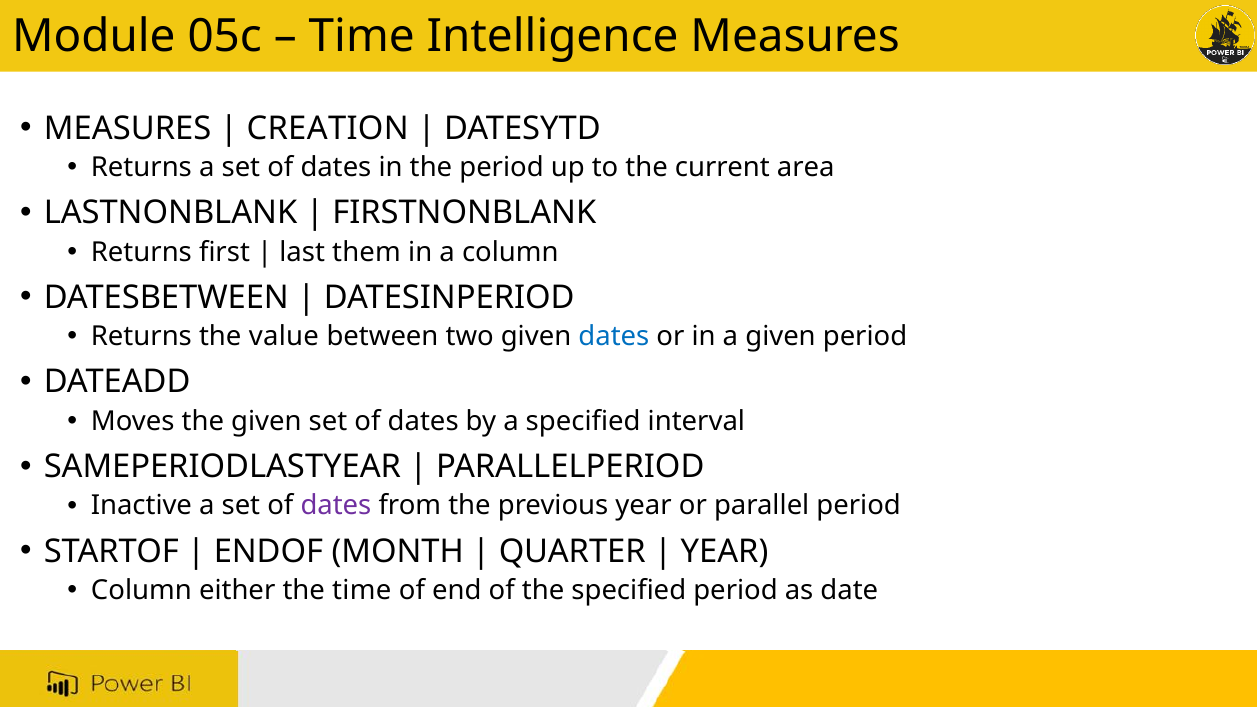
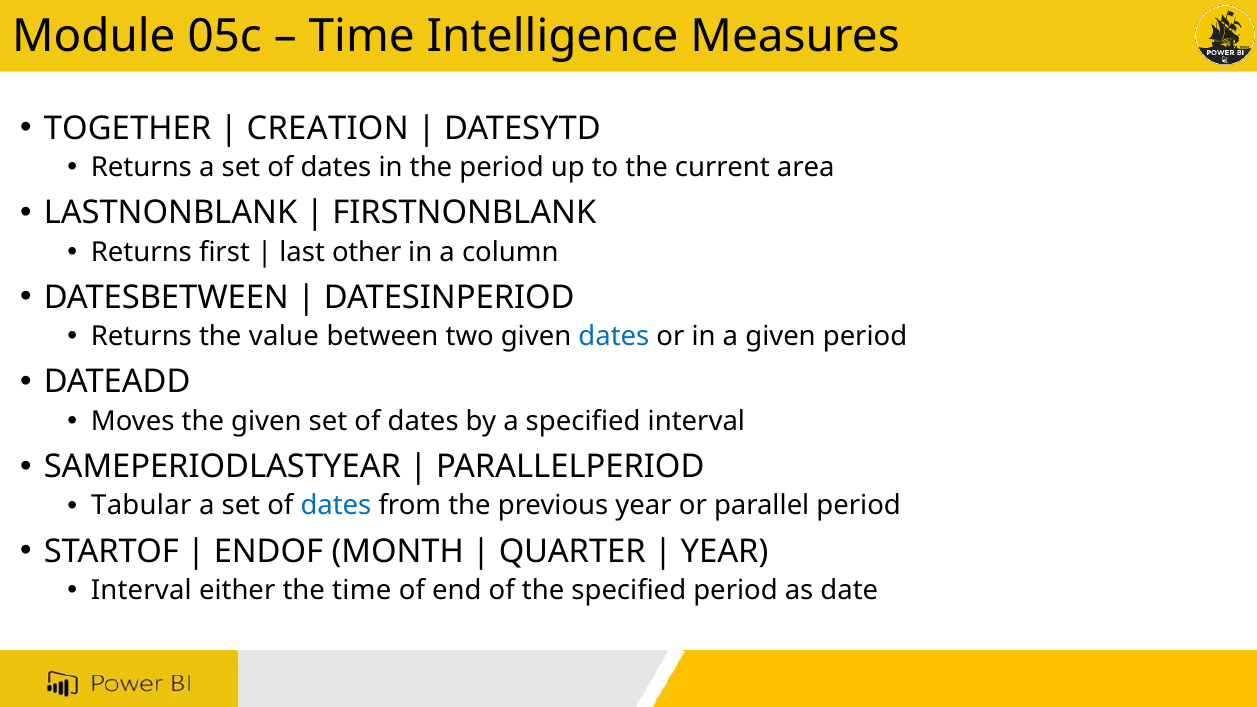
MEASURES: MEASURES -> TOGETHER (128, 128)
them: them -> other (367, 252)
Inactive: Inactive -> Tabular (141, 506)
dates colour: purple -> blue (336, 506)
Column: Column -> Interval (141, 591)
